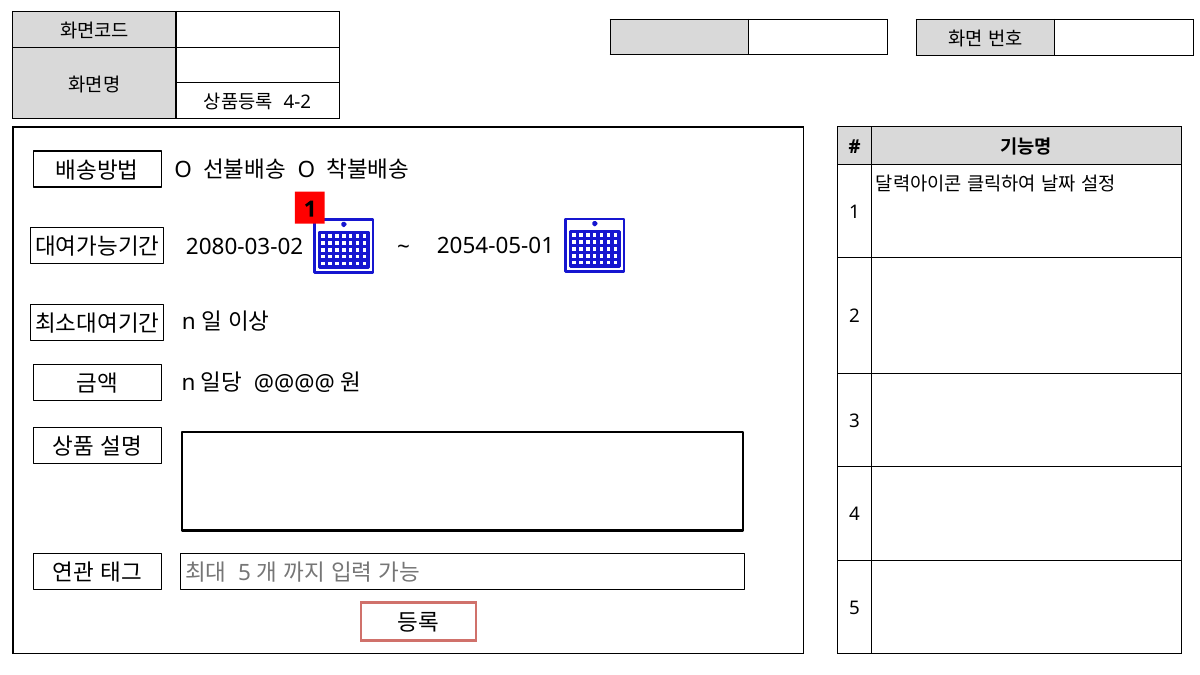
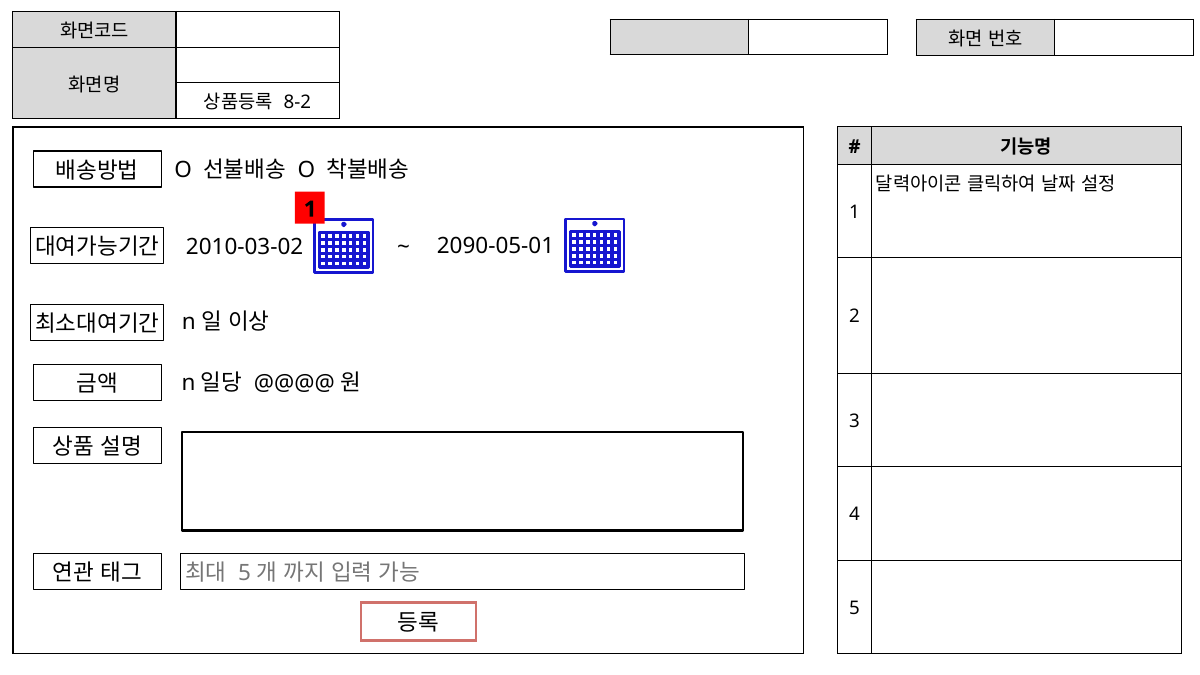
4-2: 4-2 -> 8-2 (297, 102)
2080-03-02: 2080-03-02 -> 2010-03-02 (245, 247)
2054-05-01: 2054-05-01 -> 2090-05-01 (496, 246)
